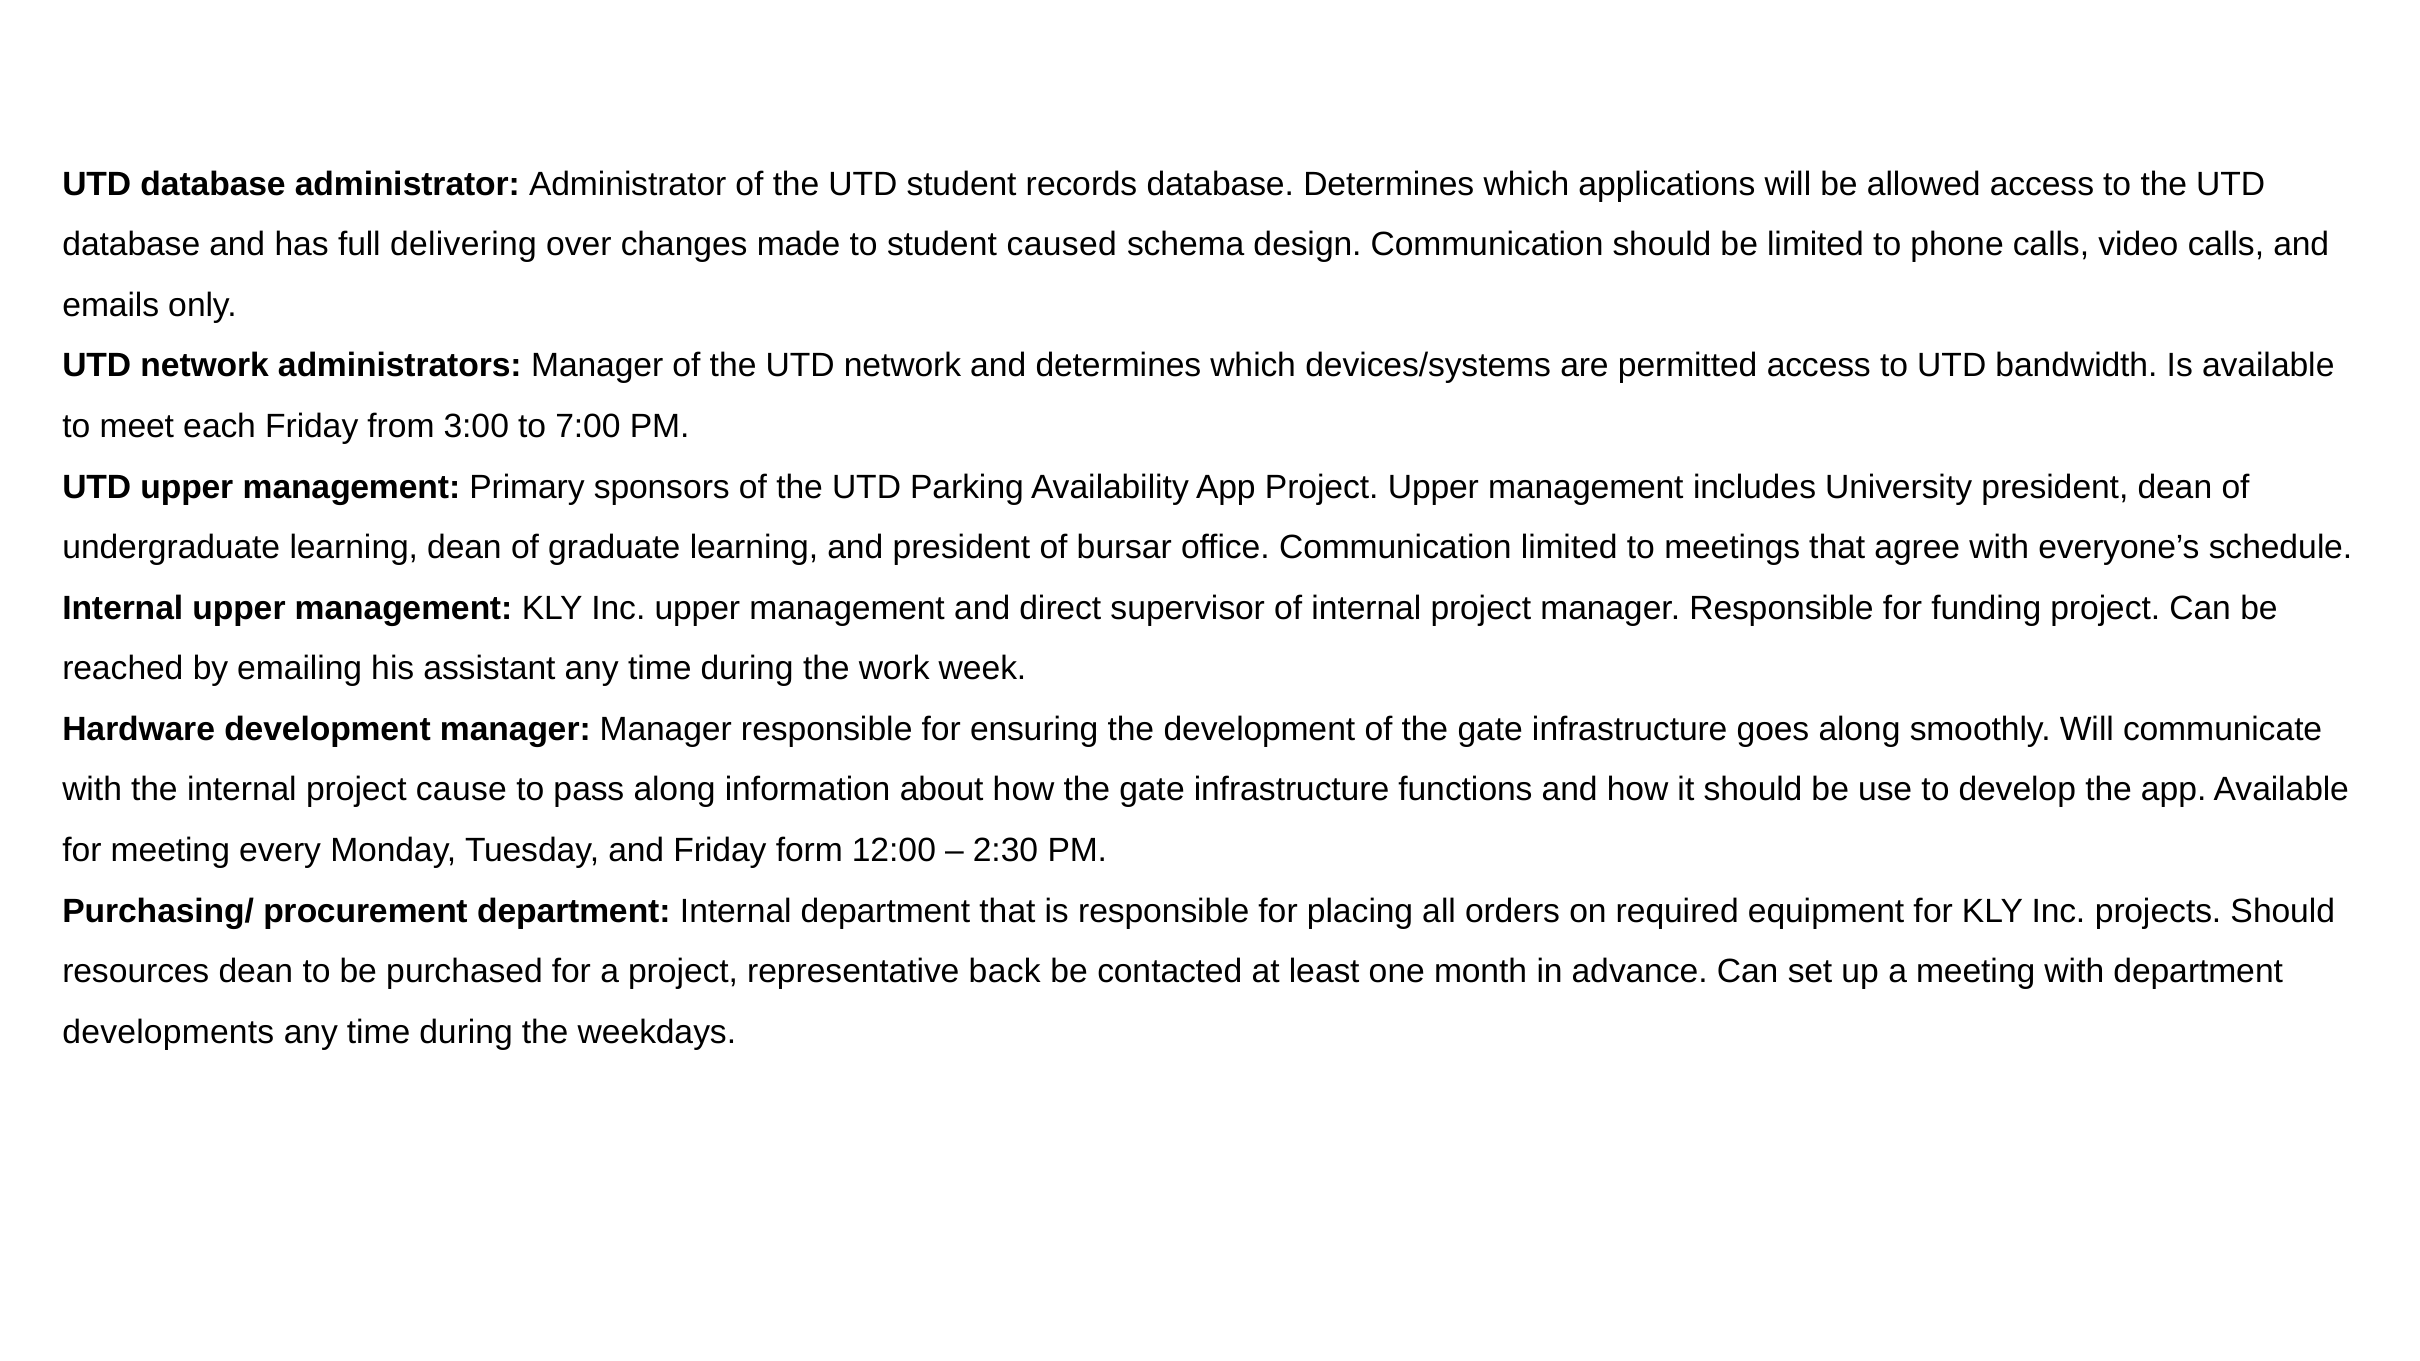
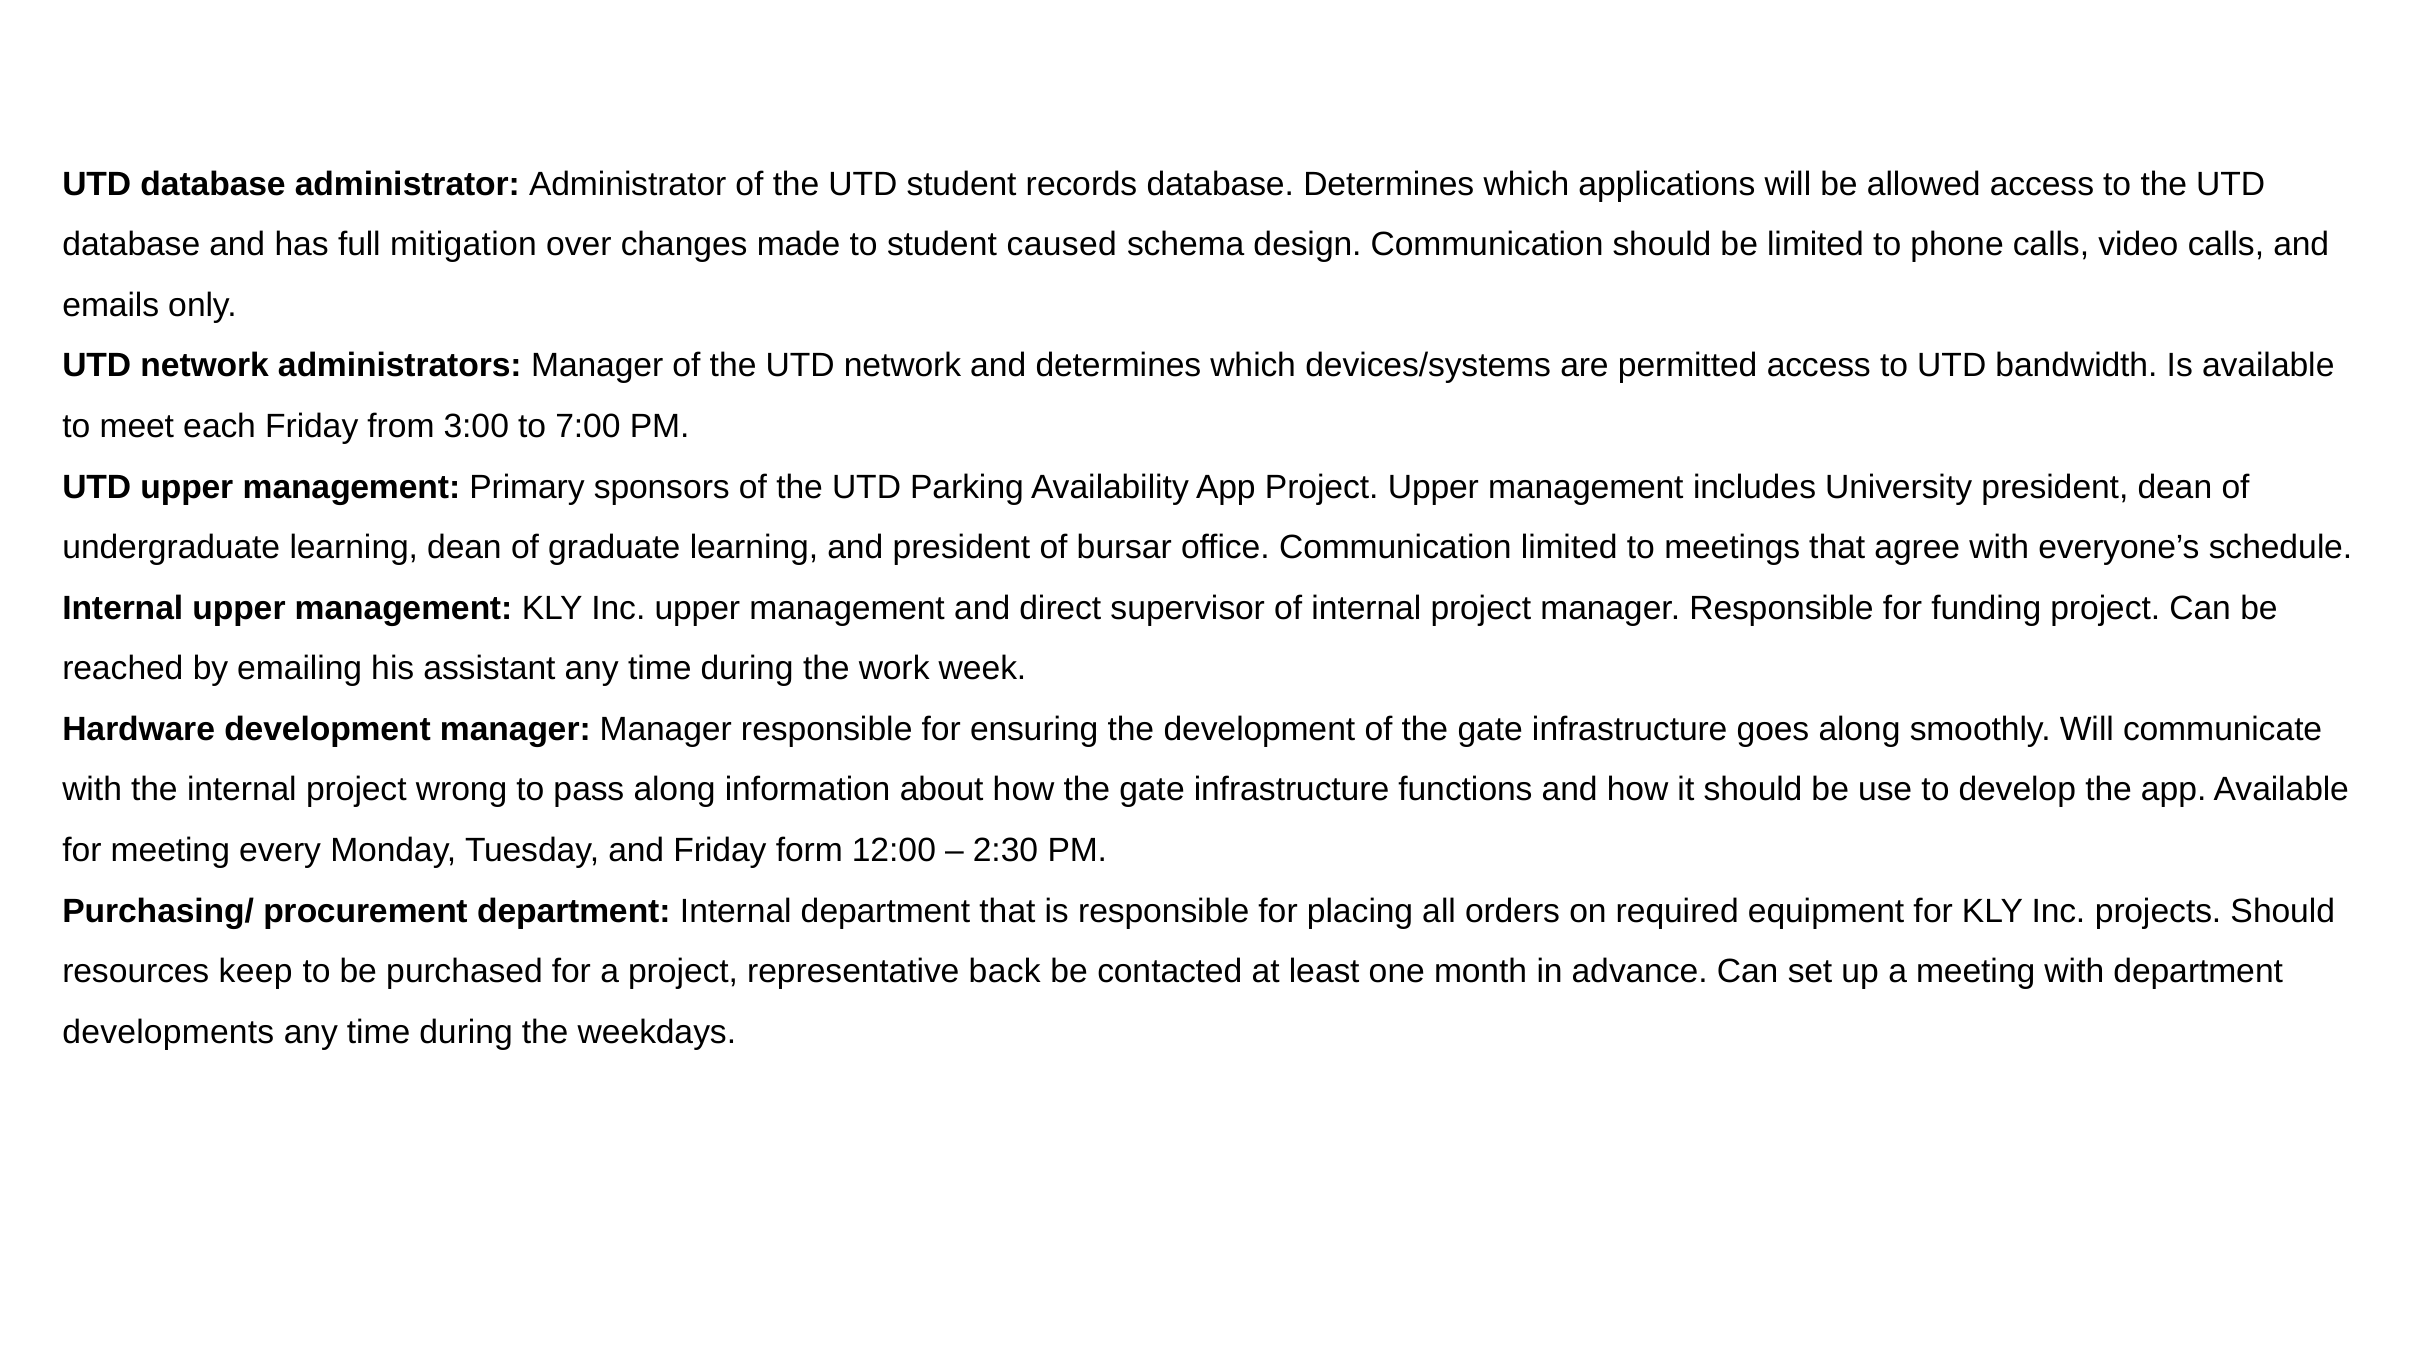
delivering: delivering -> mitigation (463, 245)
cause: cause -> wrong (462, 790)
resources dean: dean -> keep (256, 972)
